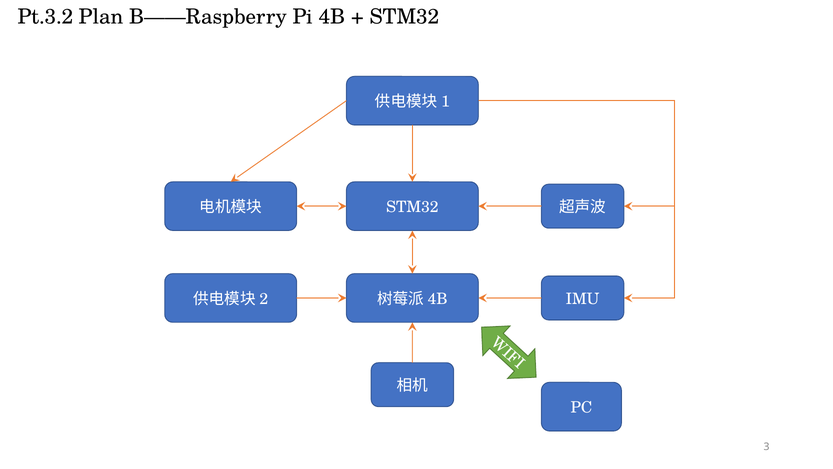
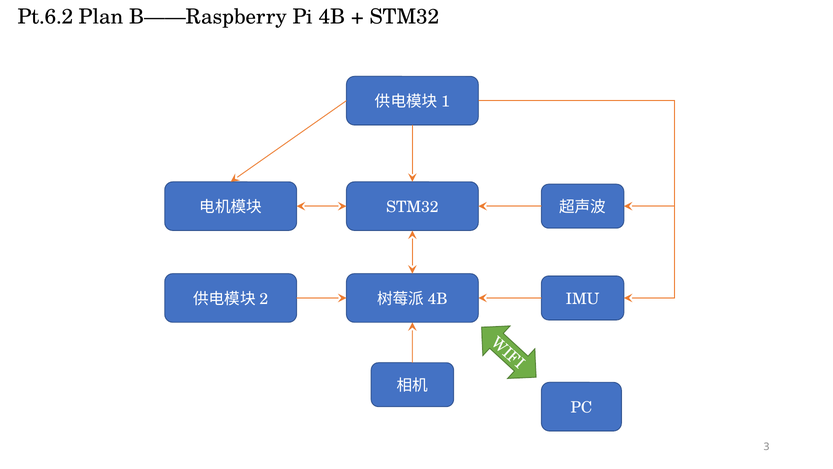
Pt.3.2: Pt.3.2 -> Pt.6.2 (45, 17)
